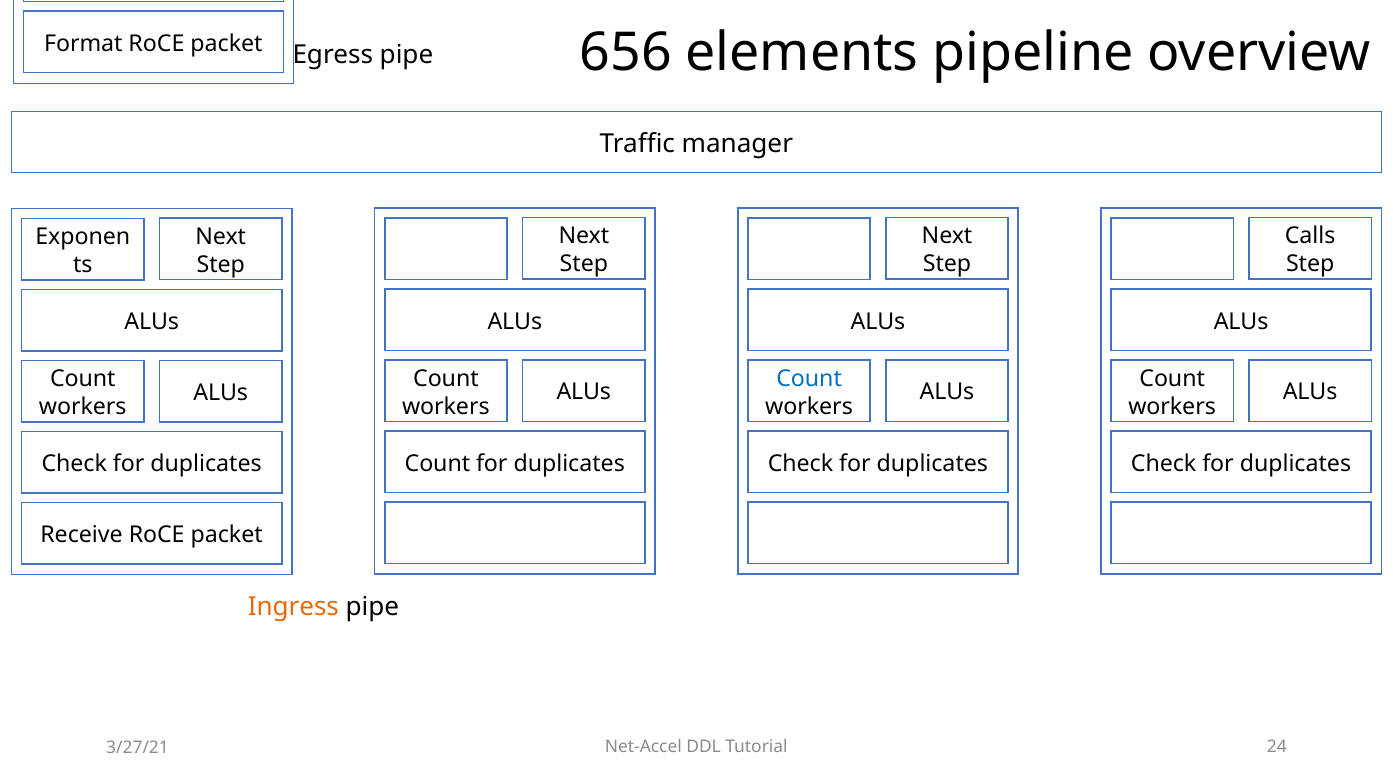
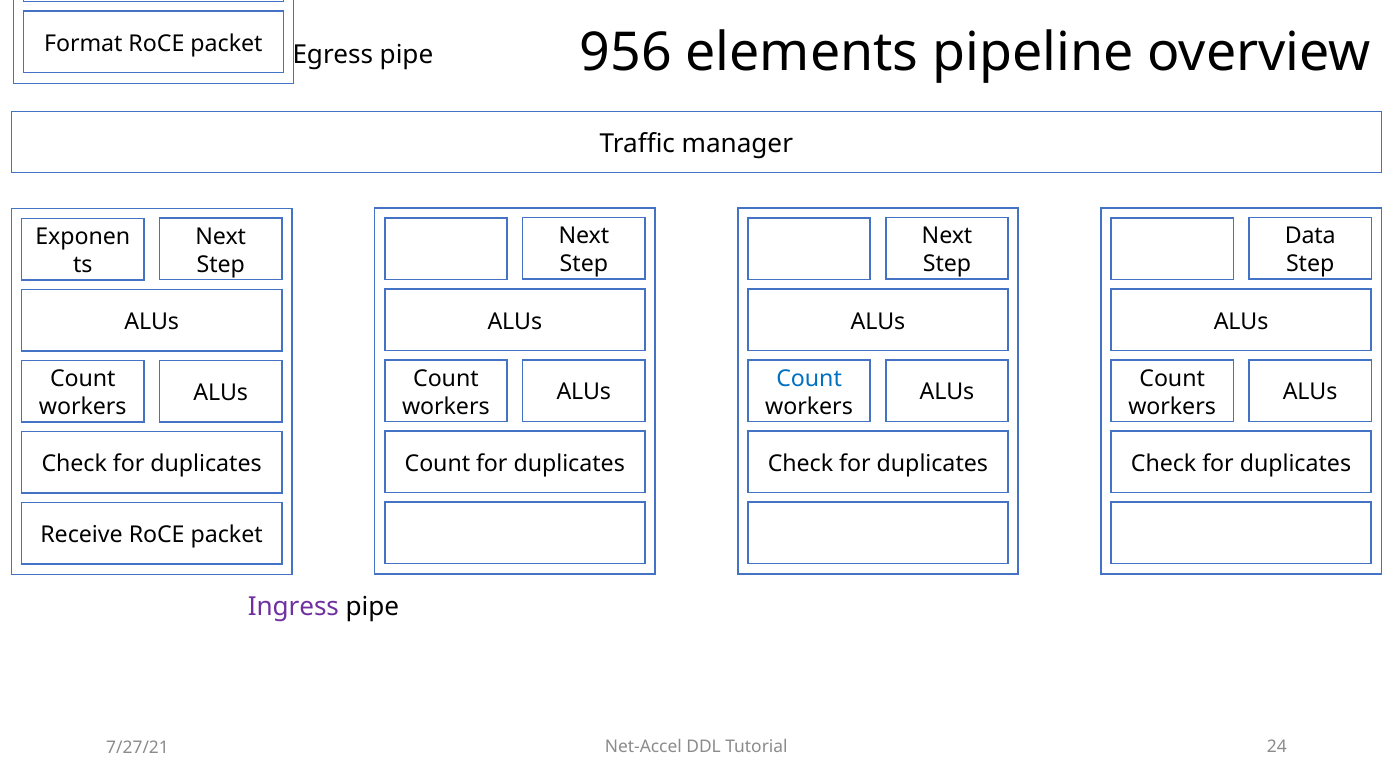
656: 656 -> 956 (626, 53)
Calls: Calls -> Data (1310, 236)
Ingress colour: orange -> purple (293, 607)
3/27/21: 3/27/21 -> 7/27/21 (138, 748)
